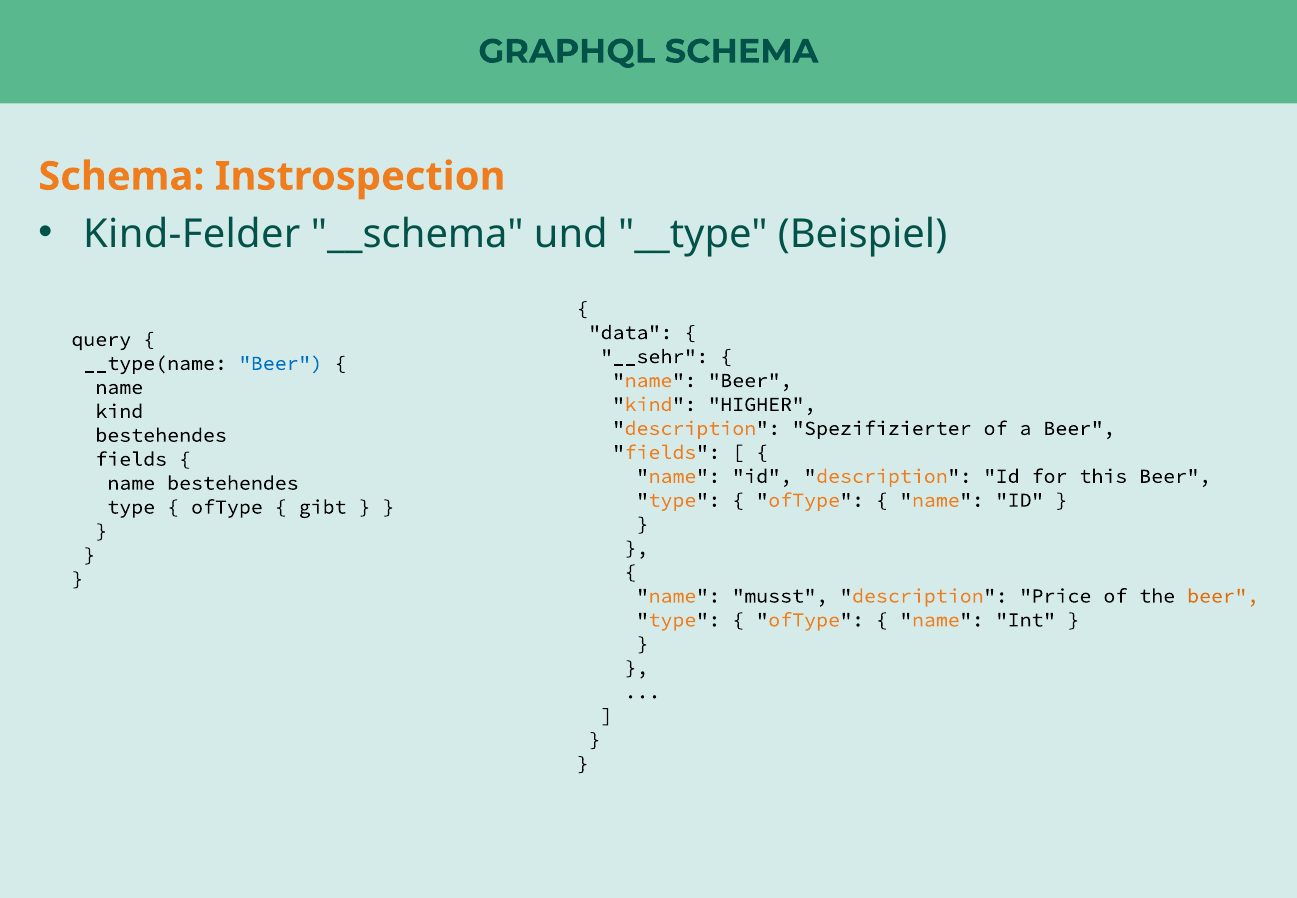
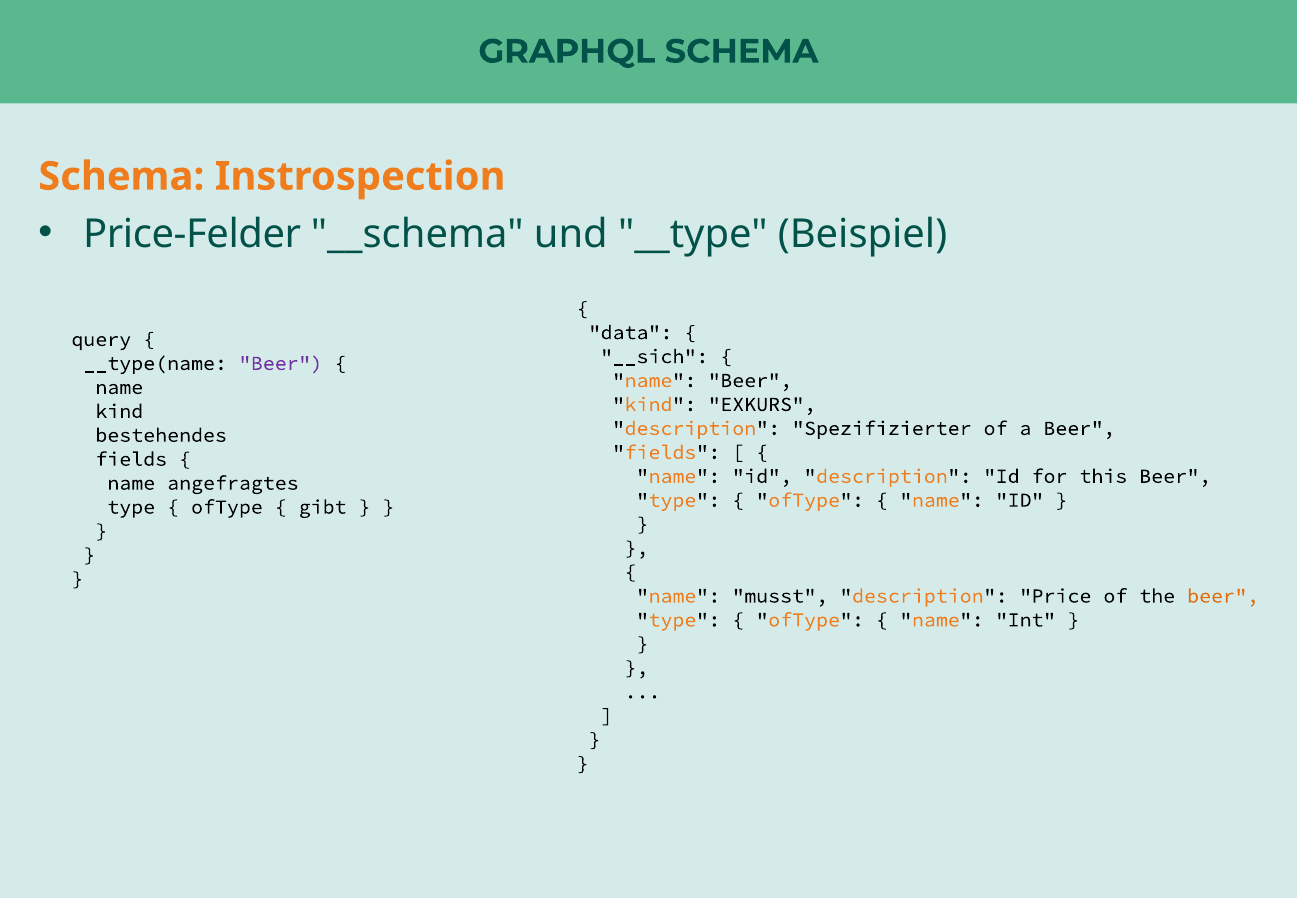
Kind-Felder: Kind-Felder -> Price-Felder (192, 234)
__sehr: __sehr -> __sich (654, 356)
Beer colour: blue -> purple (281, 363)
HIGHER: HIGHER -> EXKURS (762, 404)
name bestehendes: bestehendes -> angefragtes (233, 483)
